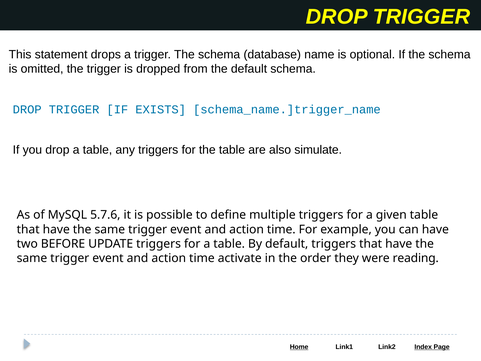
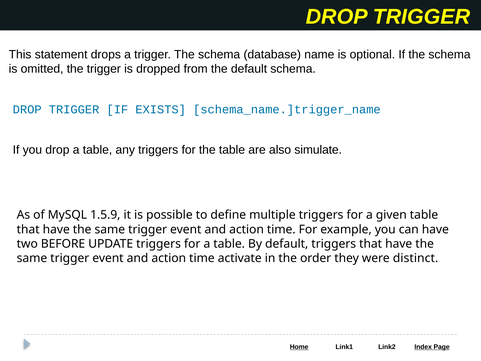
5.7.6: 5.7.6 -> 1.5.9 (105, 215)
reading: reading -> distinct (416, 258)
